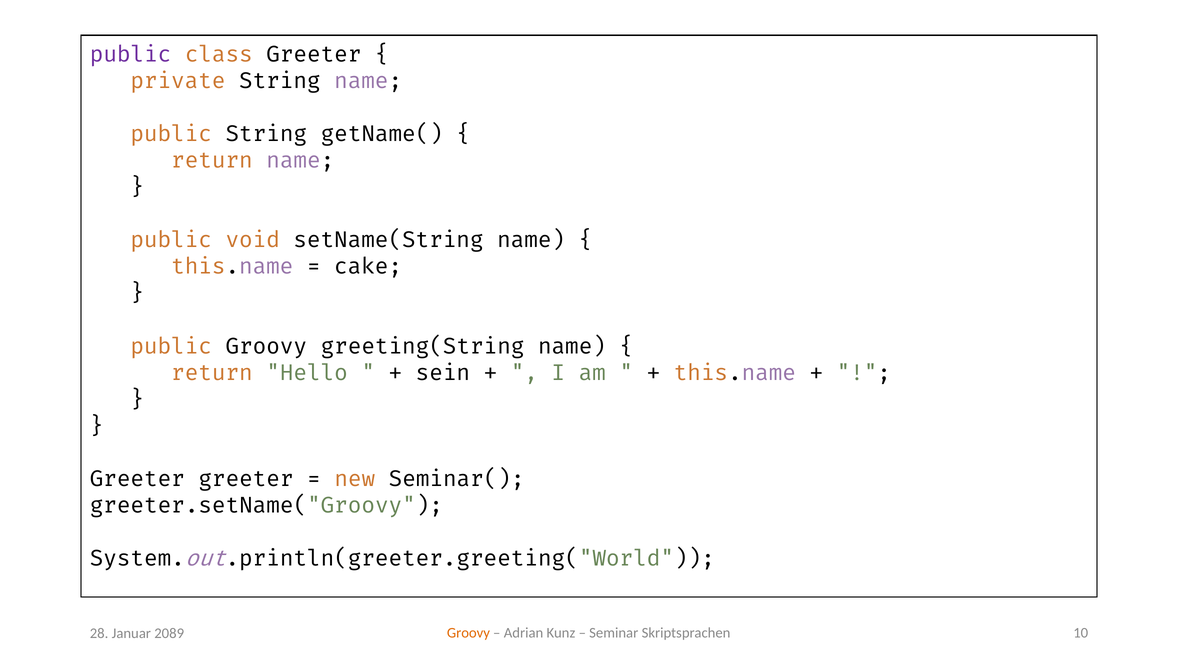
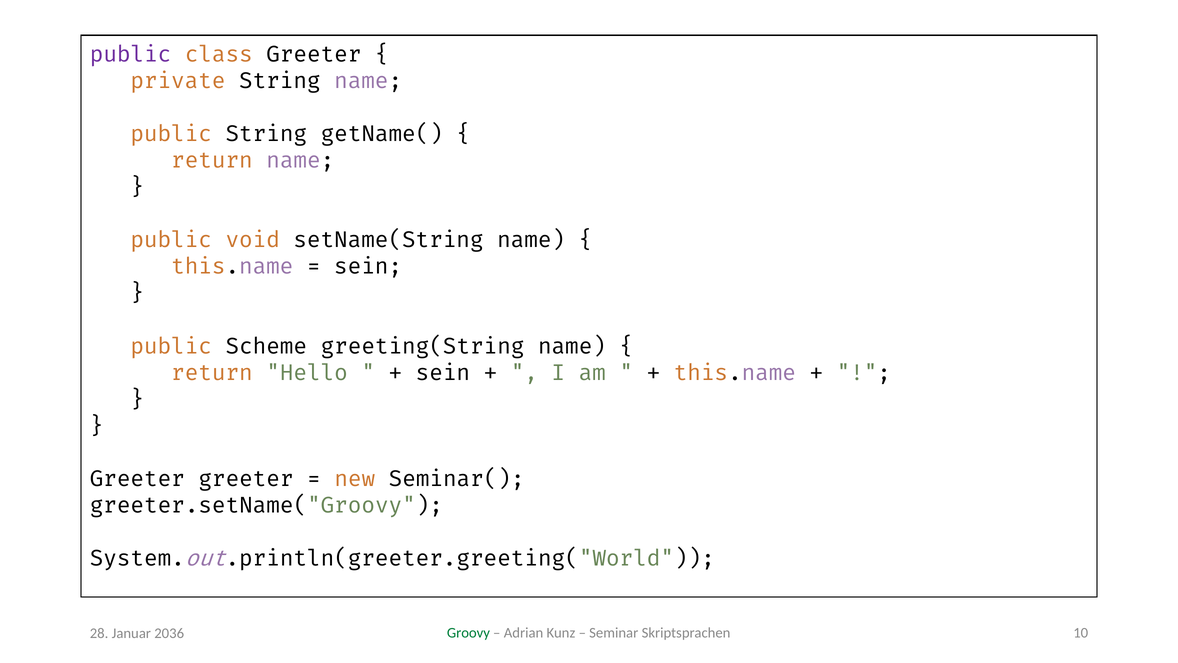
cake: cake -> sein (368, 267)
public Groovy: Groovy -> Scheme (266, 346)
Groovy colour: orange -> green (468, 633)
2089: 2089 -> 2036 (169, 633)
